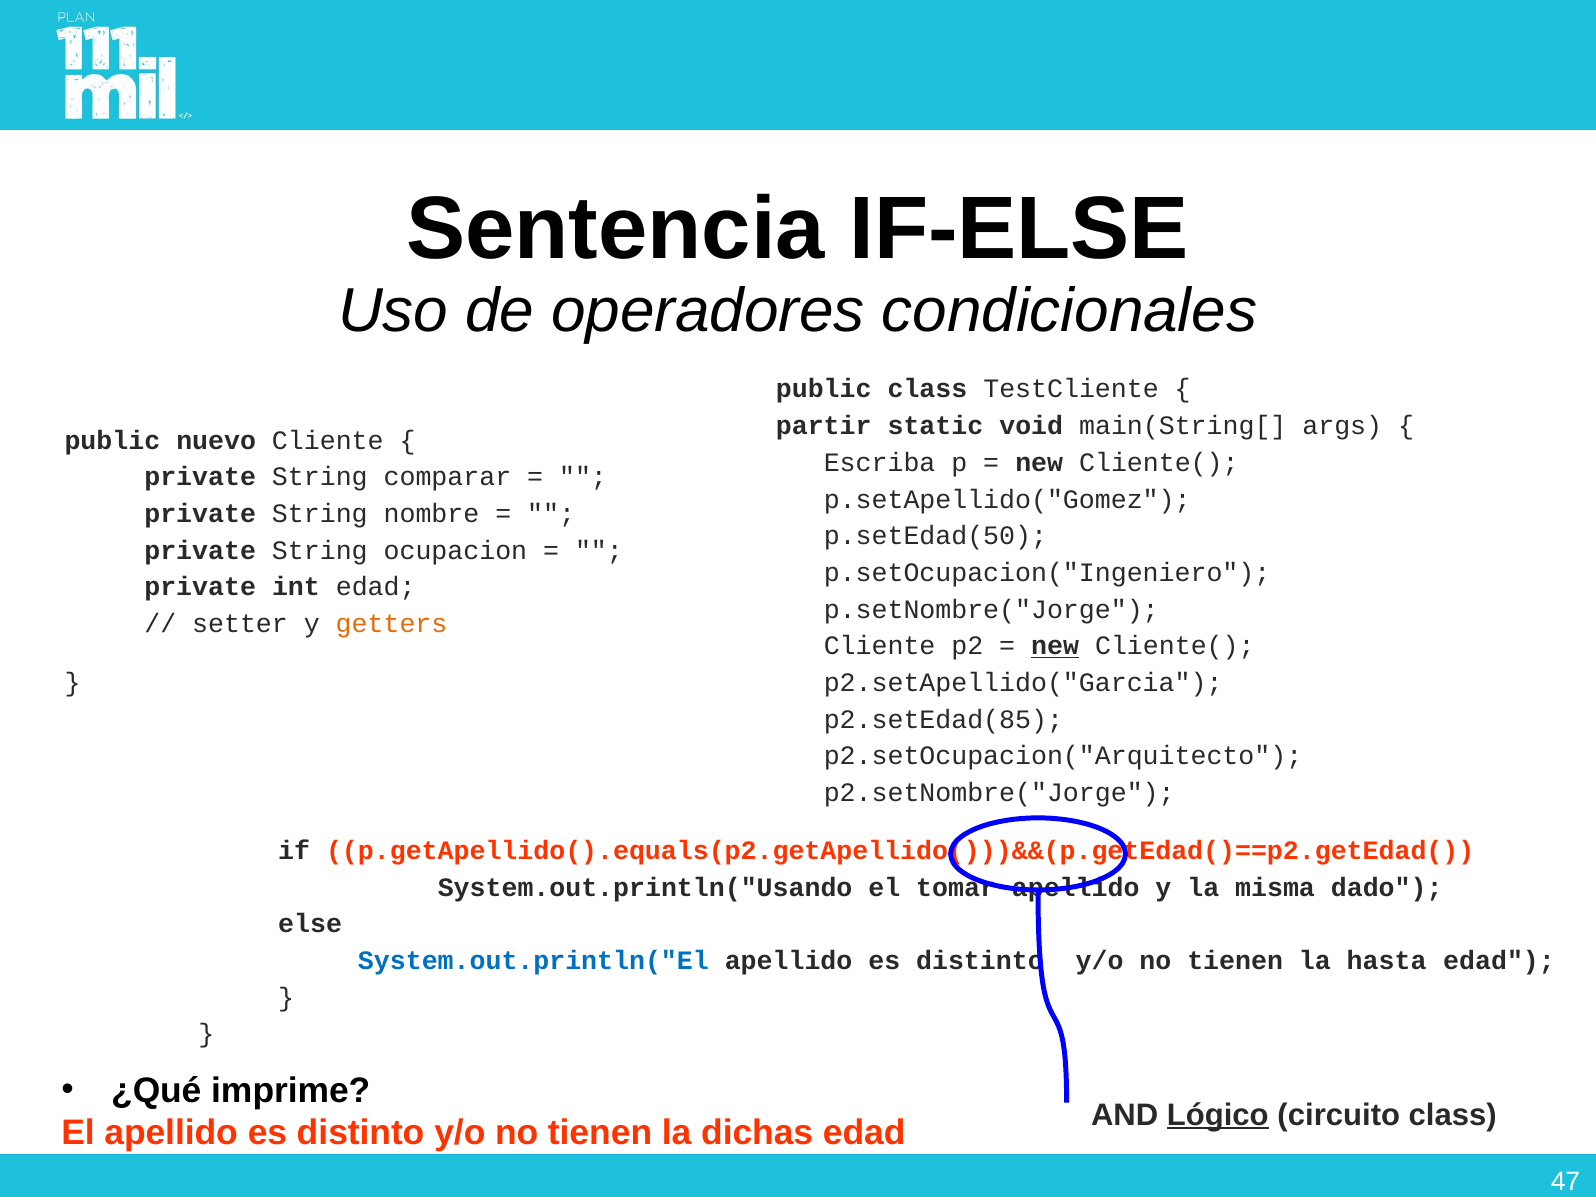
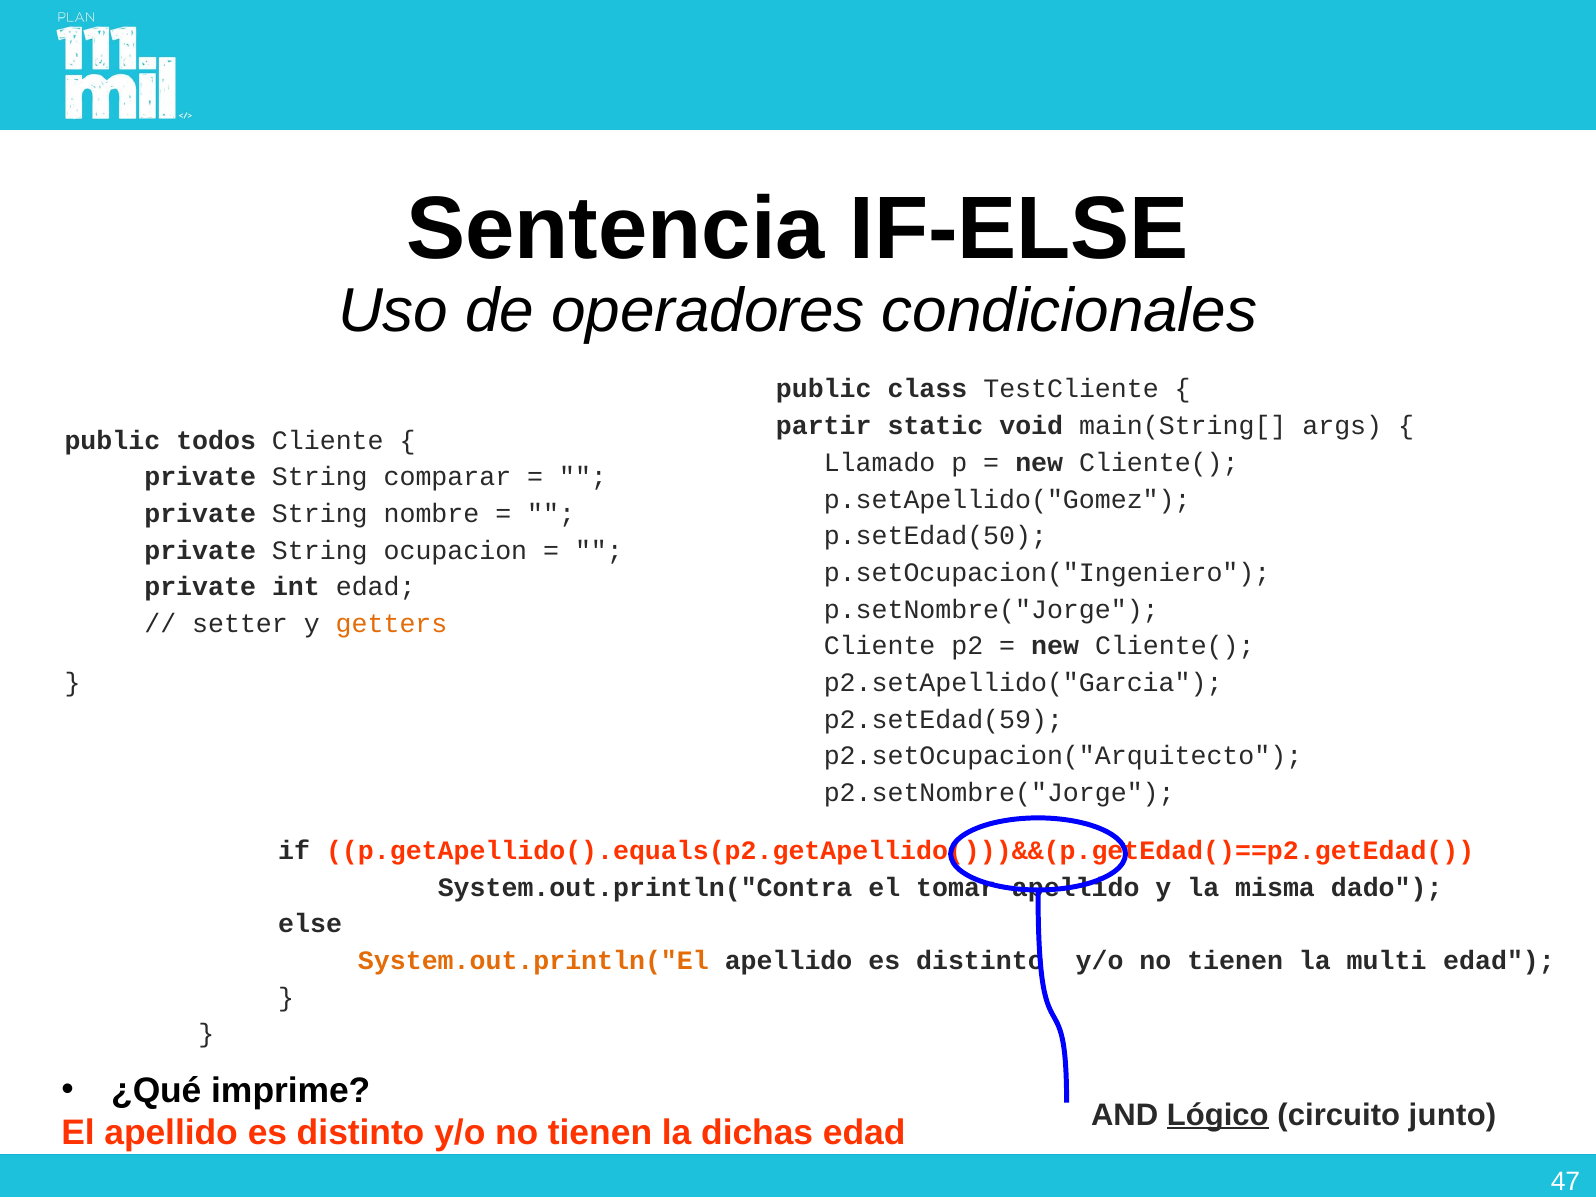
nuevo: nuevo -> todos (216, 440)
Escriba: Escriba -> Llamado (880, 463)
new underline: present -> none (1055, 646)
p2.setEdad(85: p2.setEdad(85 -> p2.setEdad(59 (943, 719)
System.out.println("Usando: System.out.println("Usando -> System.out.println("Contra (645, 887)
System.out.println("El colour: blue -> orange (533, 961)
hasta: hasta -> multi (1387, 961)
circuito class: class -> junto (1453, 1115)
